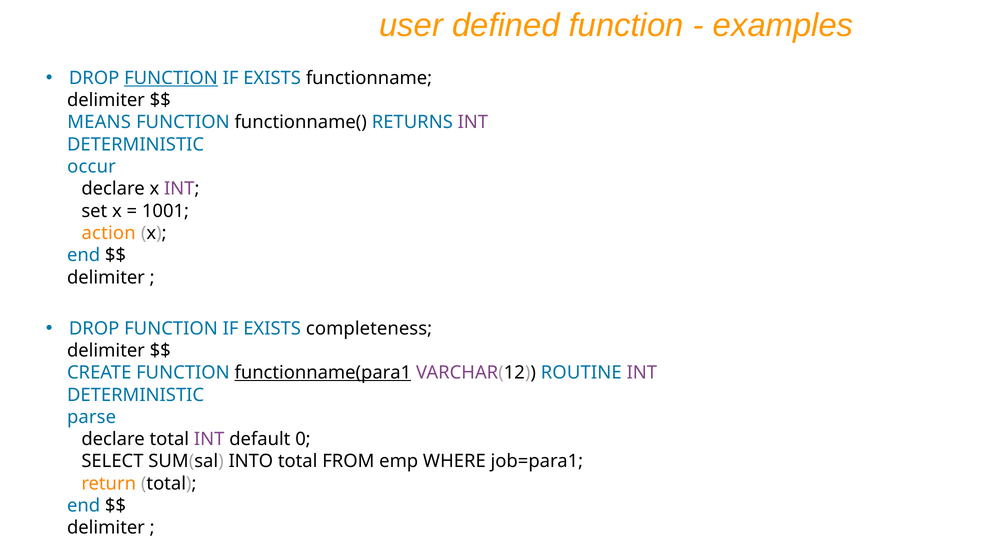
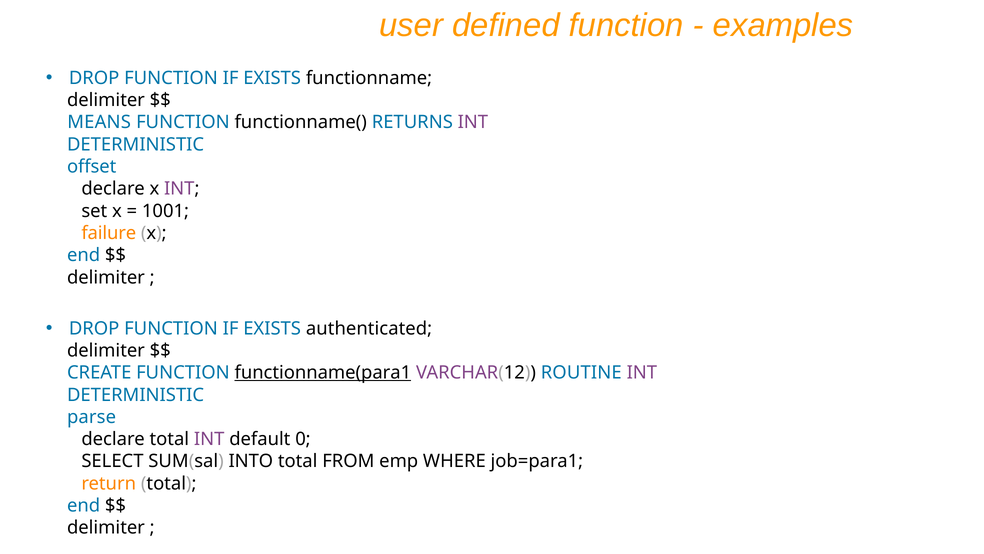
FUNCTION underline: present -> none (171, 78)
occur: occur -> offset (92, 166)
action: action -> failure (109, 233)
completeness: completeness -> authenticated (369, 328)
